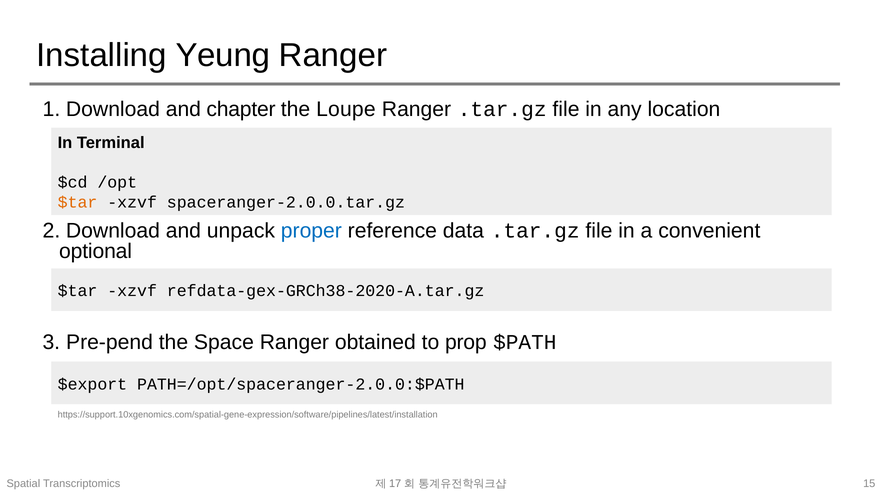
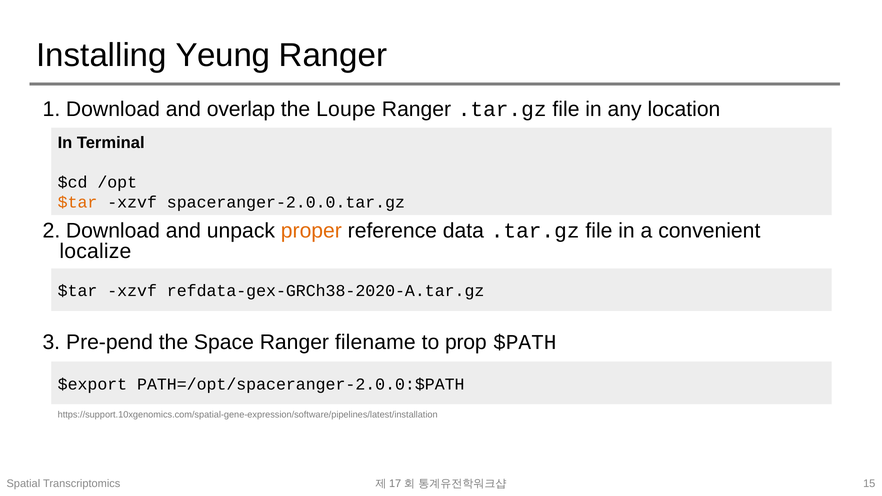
chapter: chapter -> overlap (241, 109)
proper colour: blue -> orange (311, 231)
optional: optional -> localize (95, 252)
obtained: obtained -> filename (375, 342)
